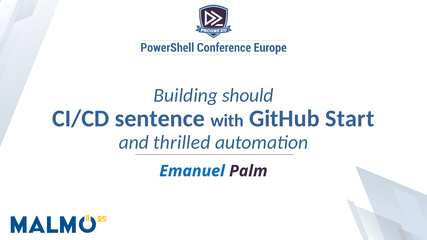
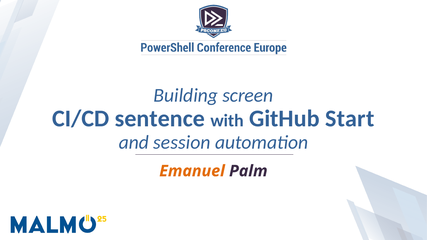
should: should -> screen (248, 95)
thrilled: thrilled -> session (182, 142)
Emanuel colour: blue -> orange (192, 171)
